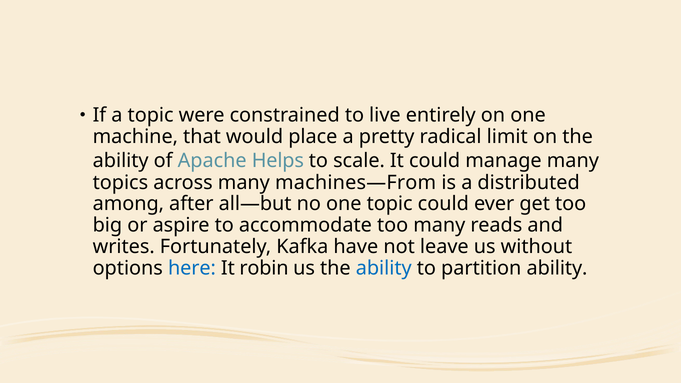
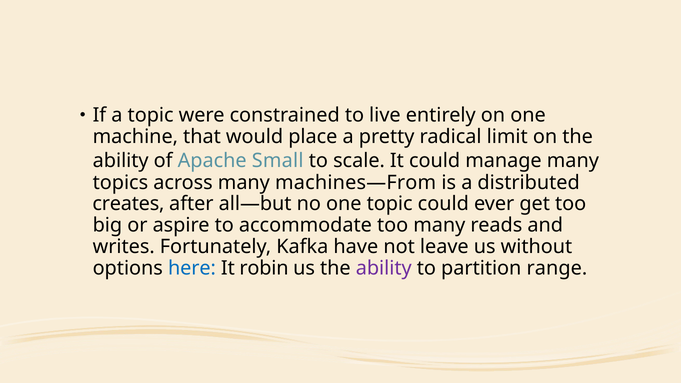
Helps: Helps -> Small (278, 160)
among: among -> creates (128, 204)
ability colour: blue -> purple (384, 268)
partition ability: ability -> range (557, 268)
